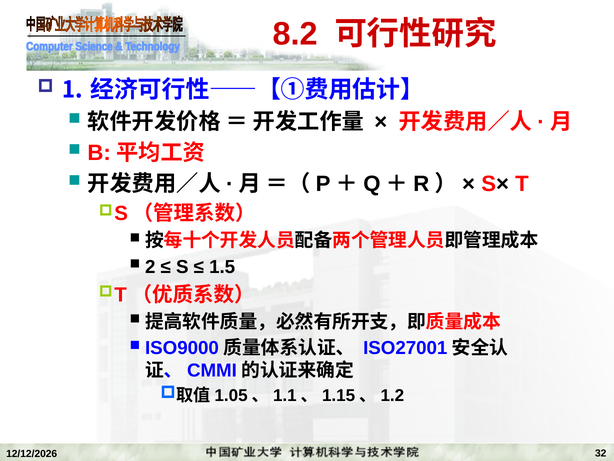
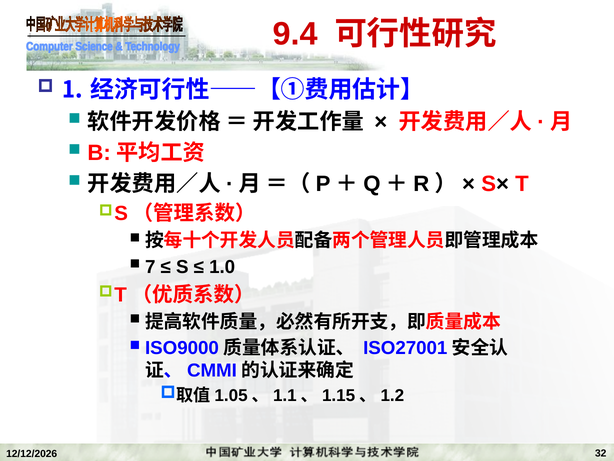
8.2: 8.2 -> 9.4 (295, 34)
2: 2 -> 7 (150, 267)
1.5: 1.5 -> 1.0 (222, 267)
